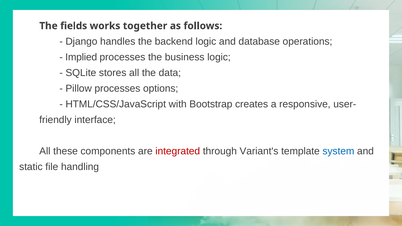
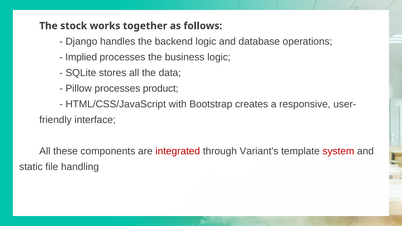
fields: fields -> stock (74, 26)
options: options -> product (161, 89)
system colour: blue -> red (338, 151)
